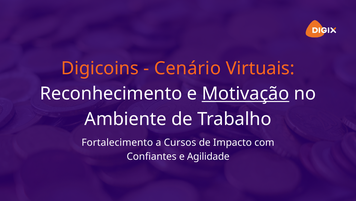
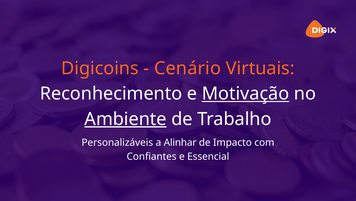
Ambiente underline: none -> present (126, 119)
Fortalecimento: Fortalecimento -> Personalizáveis (117, 142)
Cursos: Cursos -> Alinhar (180, 142)
Agilidade: Agilidade -> Essencial (208, 156)
